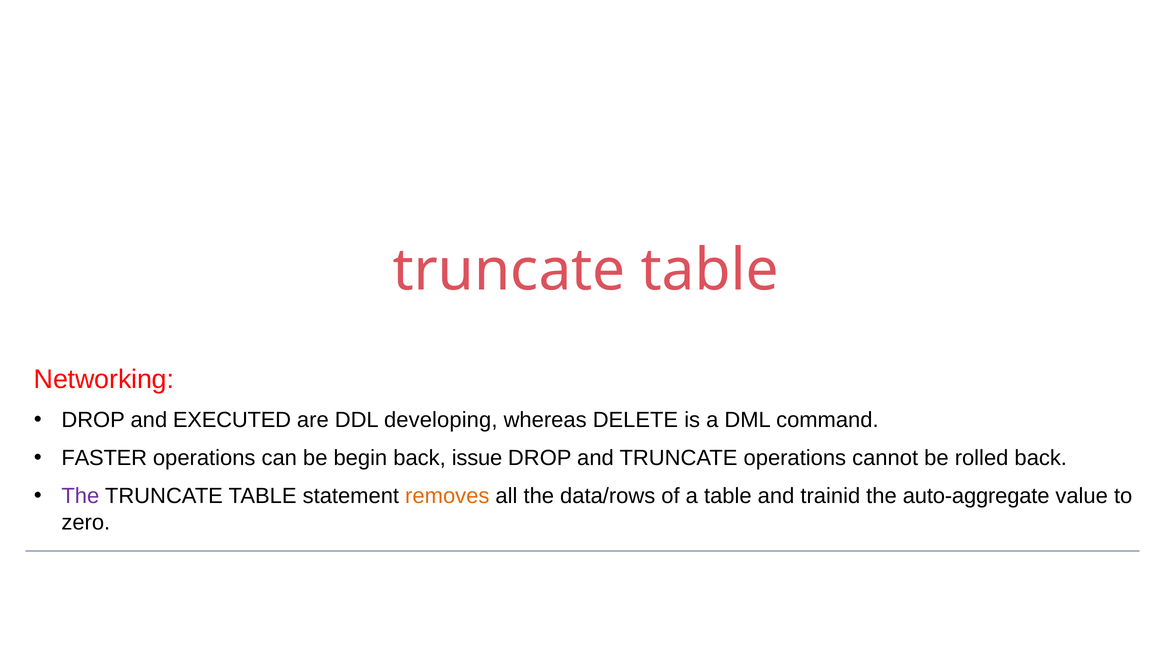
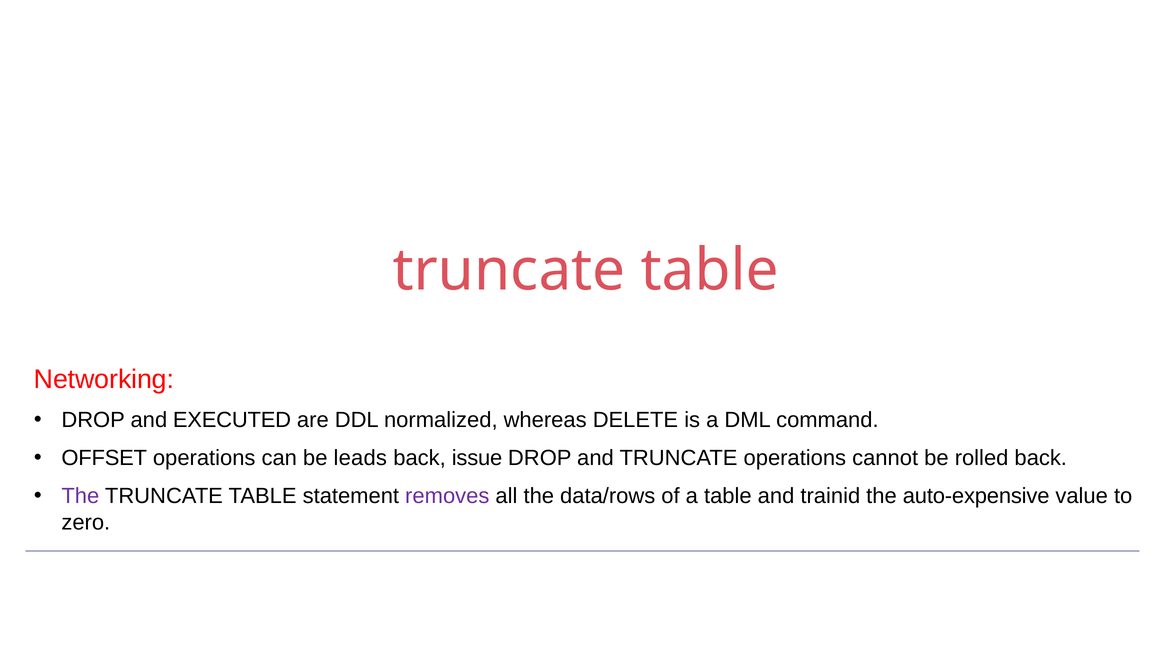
developing: developing -> normalized (441, 420)
FASTER: FASTER -> OFFSET (104, 458)
begin: begin -> leads (360, 458)
removes colour: orange -> purple (447, 496)
auto-aggregate: auto-aggregate -> auto-expensive (976, 496)
